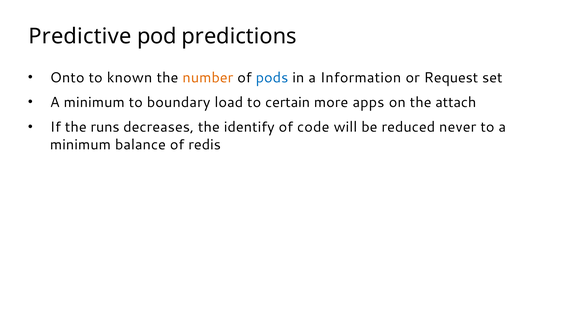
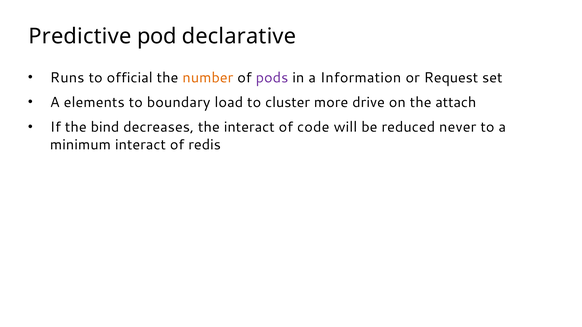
predictions: predictions -> declarative (239, 36)
Onto: Onto -> Runs (67, 78)
known: known -> official (130, 78)
pods colour: blue -> purple (272, 78)
minimum: minimum -> elements (94, 103)
certain: certain -> cluster (288, 103)
apps: apps -> drive (369, 103)
runs: runs -> bind (105, 127)
the identify: identify -> interact (249, 127)
minimum balance: balance -> interact (140, 145)
